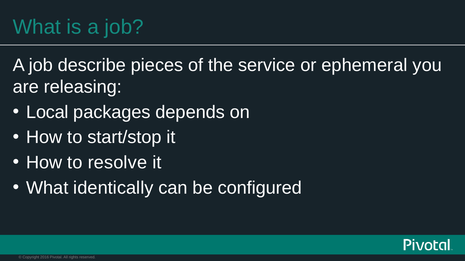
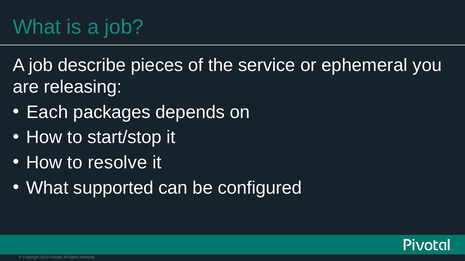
Local: Local -> Each (47, 112)
identically: identically -> supported (113, 188)
